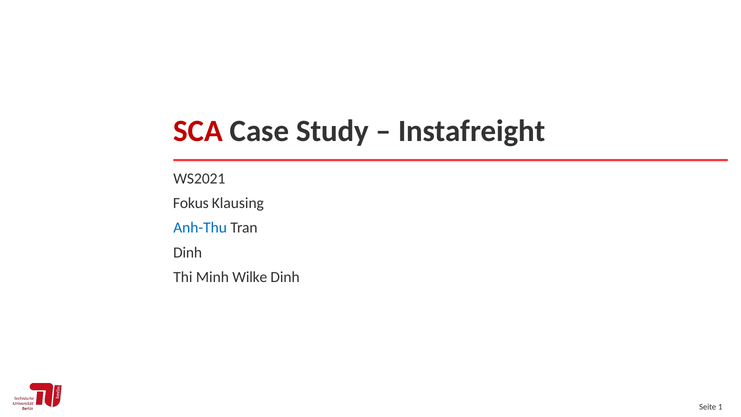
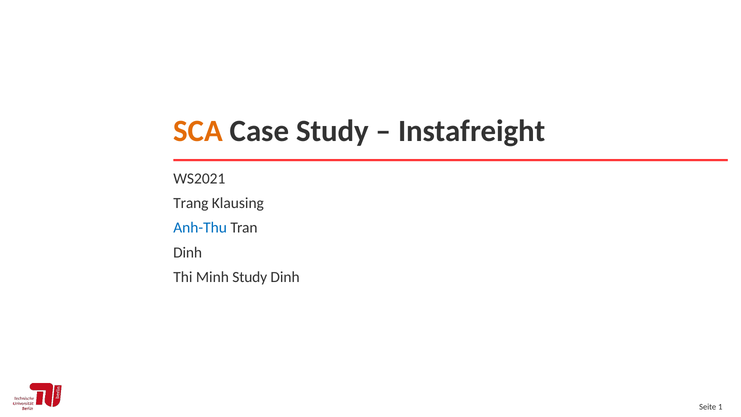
SCA colour: red -> orange (198, 131)
Fokus: Fokus -> Trang (191, 203)
Minh Wilke: Wilke -> Study (250, 277)
